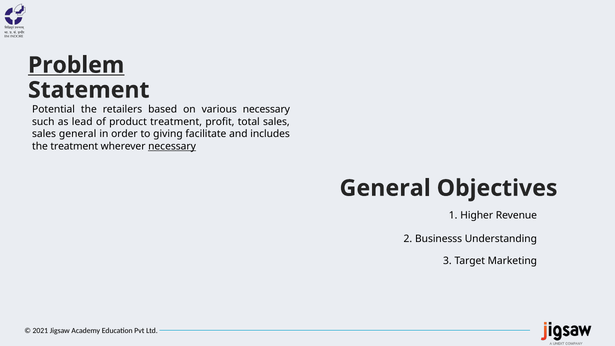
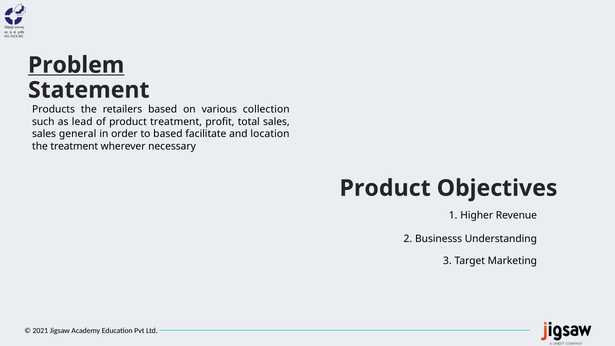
Potential: Potential -> Products (54, 109)
various necessary: necessary -> collection (266, 109)
to giving: giving -> based (168, 134)
includes: includes -> location (270, 134)
necessary underline: present -> none (172, 146)
General: General -> Product (385, 188)
